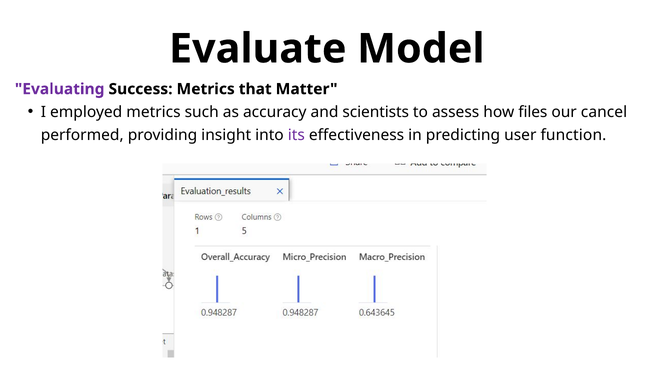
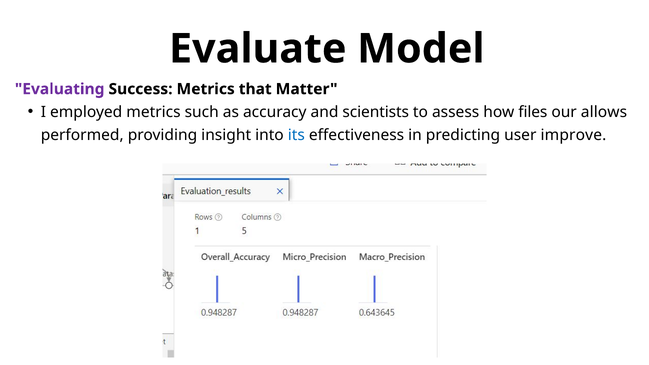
cancel: cancel -> allows (604, 112)
its colour: purple -> blue (296, 135)
function: function -> improve (573, 135)
